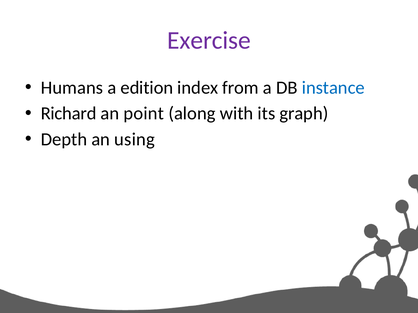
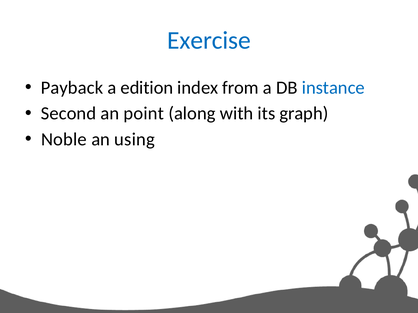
Exercise colour: purple -> blue (209, 40)
Humans: Humans -> Payback (72, 88)
Richard: Richard -> Second (69, 114)
Depth: Depth -> Noble (64, 140)
